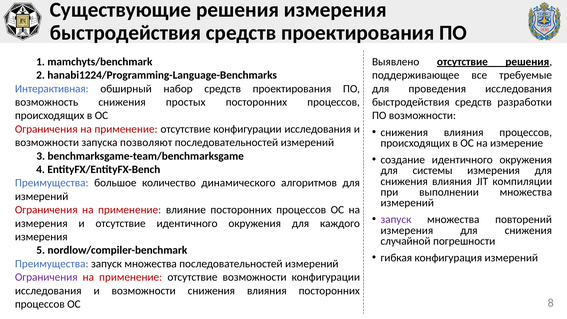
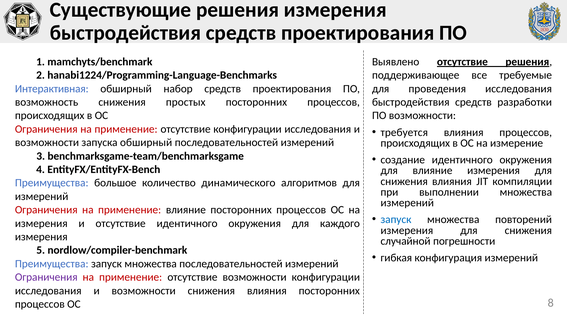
снижения: снижения -> требуется (404, 132)
запуска позволяют: позволяют -> обширный (146, 143)
для системы: системы -> влияние (433, 171)
запуск colour: purple -> blue (396, 220)
